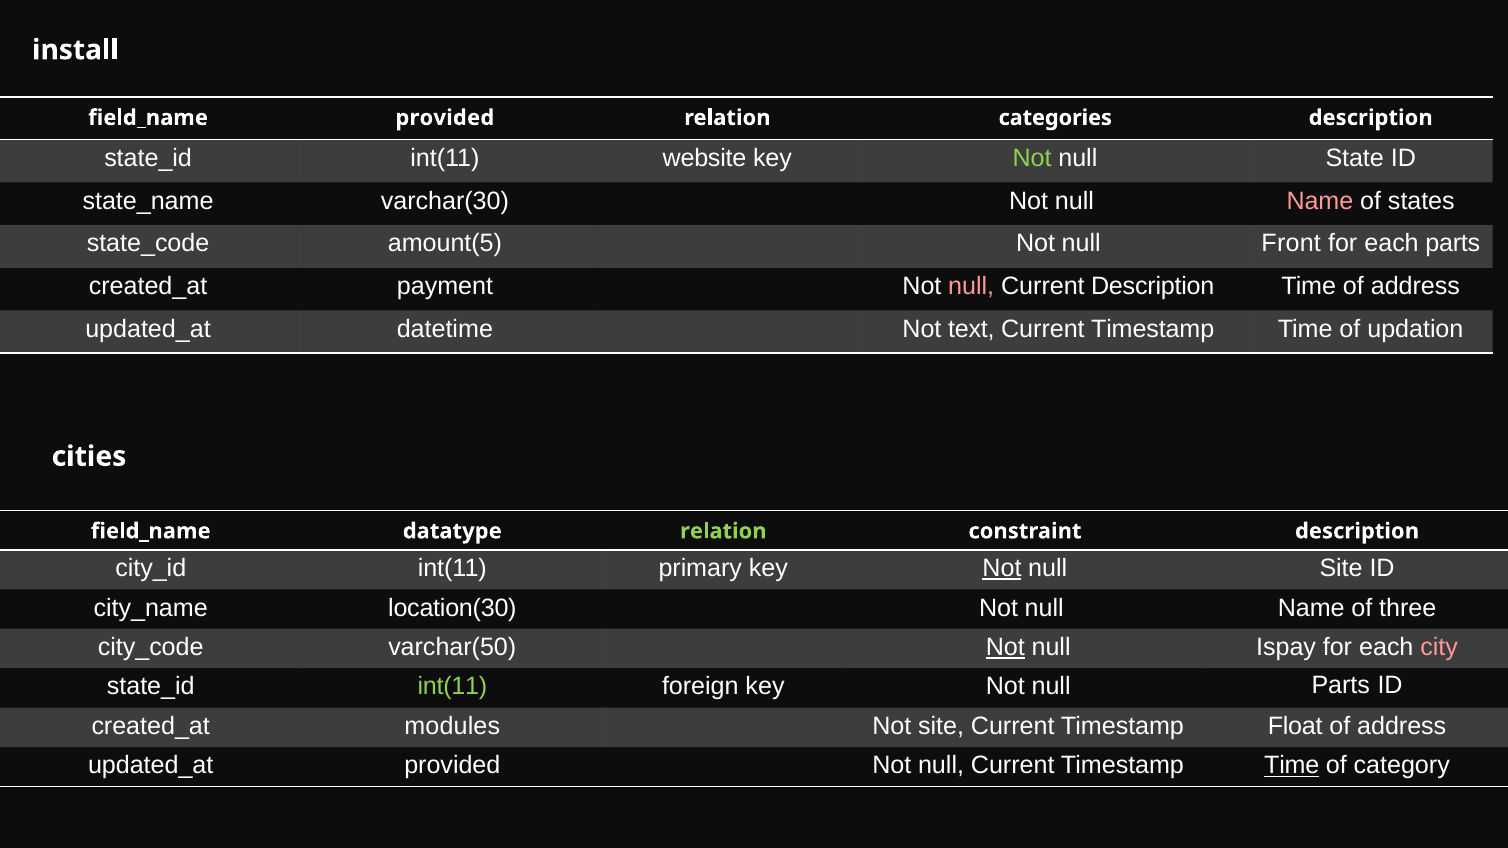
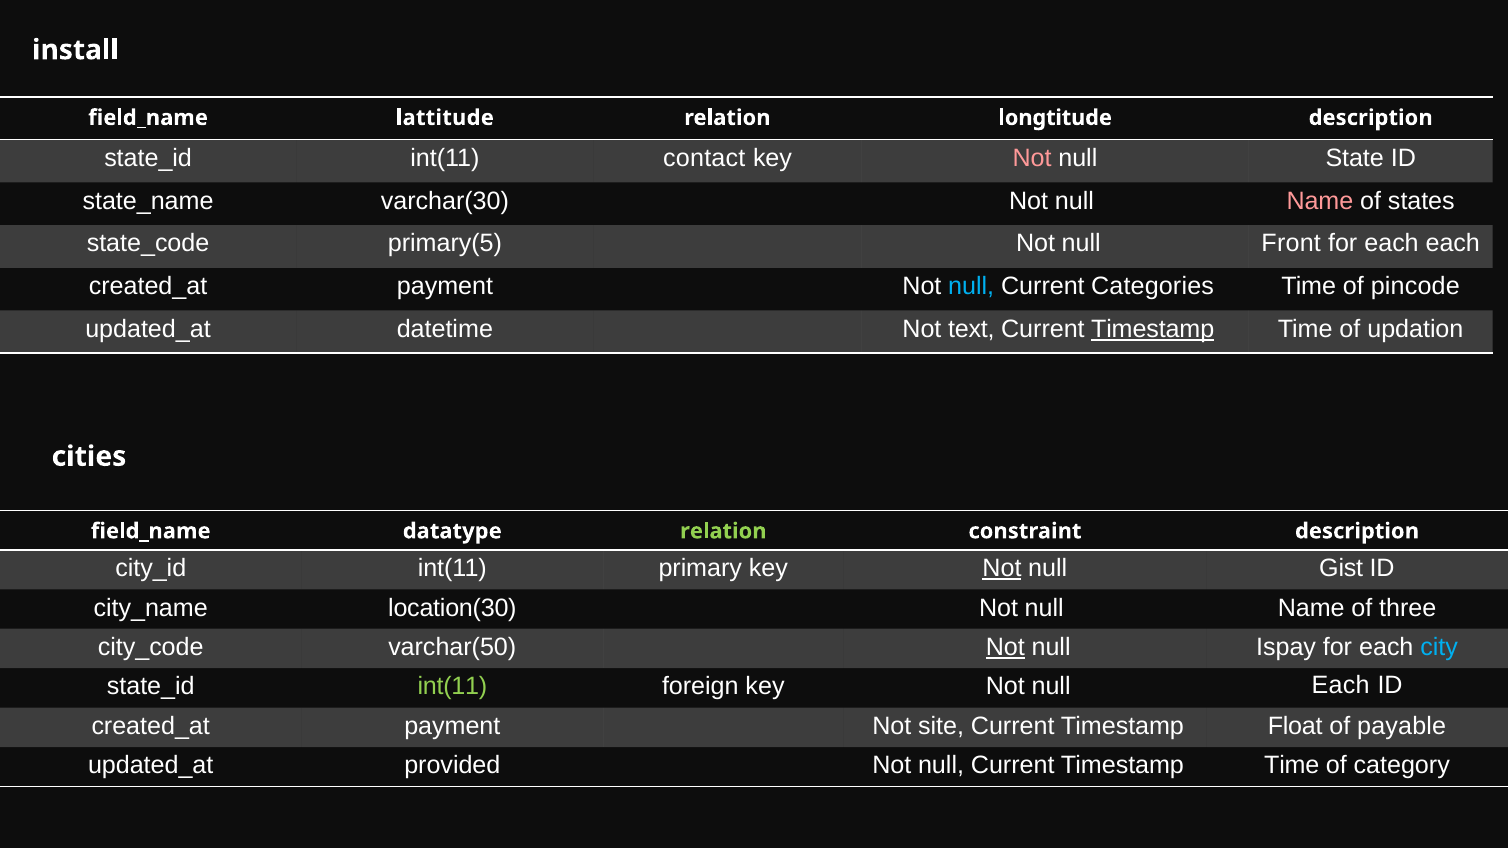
provided: provided -> lattitude (445, 118)
categories: categories -> longtitude (1055, 118)
website: website -> contact (704, 158)
Not colour: light green -> pink (1032, 158)
amount(5: amount(5 -> primary(5 (445, 244)
each parts: parts -> each (1453, 244)
null colour: pink -> light blue (971, 286)
Current Description: Description -> Categories (1153, 286)
Time of address: address -> pincode (1415, 286)
Timestamp underline: none -> present (1153, 329)
null Site: Site -> Gist (1341, 569)
city colour: pink -> light blue (1439, 647)
null Parts: Parts -> Each (1341, 686)
modules: modules -> payment (452, 726)
address: address -> payable (1402, 726)
Time underline: present -> none (1292, 766)
